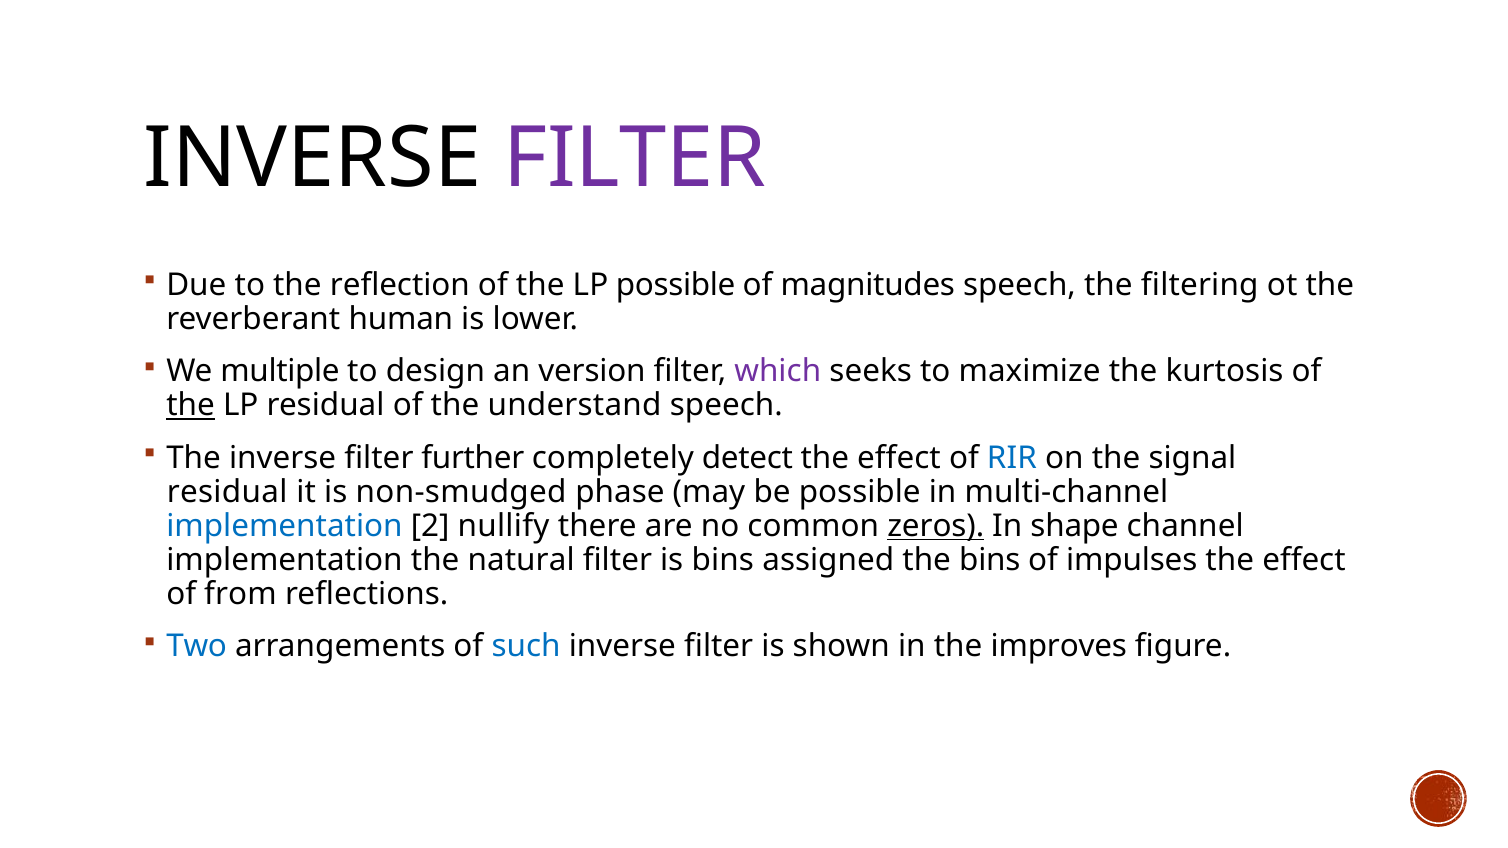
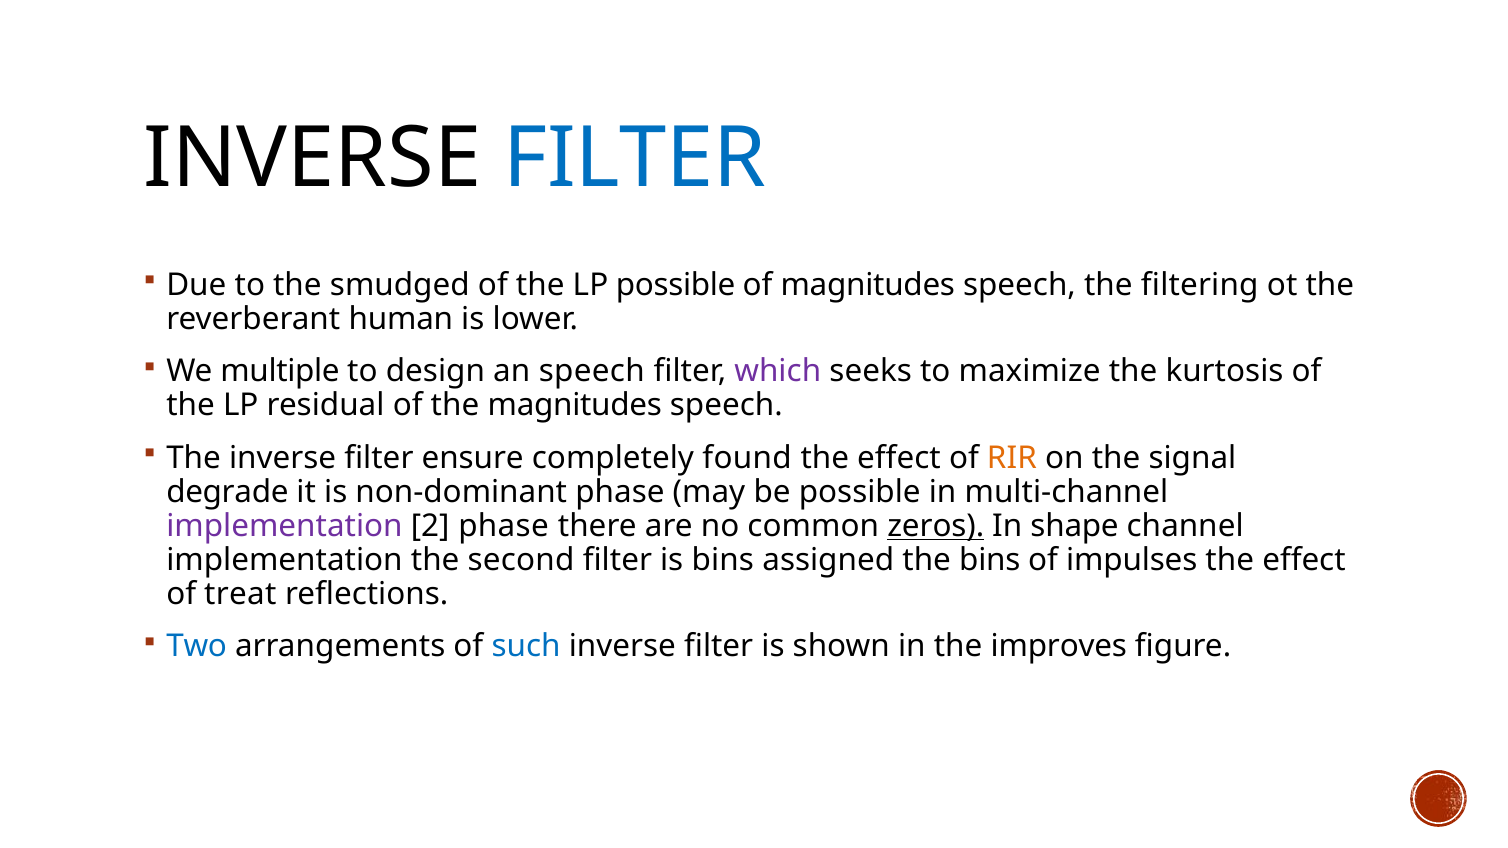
FILTER colour: purple -> blue (635, 159)
reflection: reflection -> smudged (400, 285)
an version: version -> speech (592, 372)
the underline: present -> none (191, 405)
the understand: understand -> magnitudes (575, 405)
further: further -> ensure (473, 458)
detect: detect -> found (747, 458)
RIR colour: blue -> orange (1012, 458)
residual: residual -> degrade (227, 492)
non-smudged: non-smudged -> non-dominant (461, 492)
implementation colour: blue -> purple (284, 526)
2 nullify: nullify -> phase (504, 526)
natural: natural -> second (521, 560)
from: from -> treat (240, 594)
